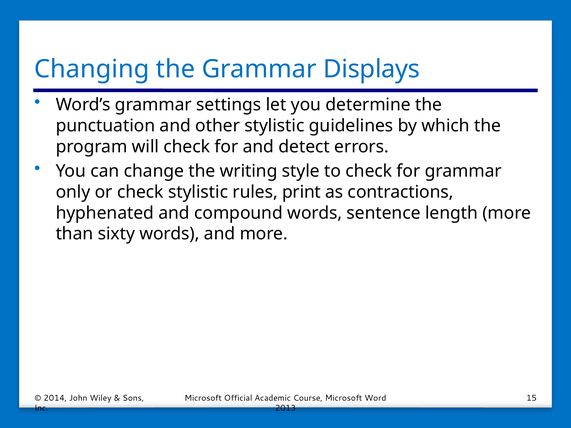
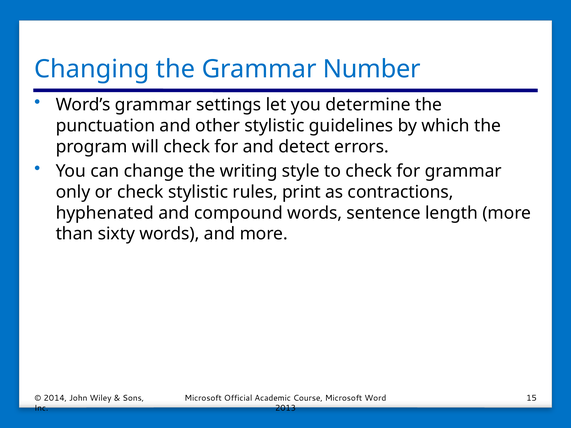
Displays: Displays -> Number (372, 69)
